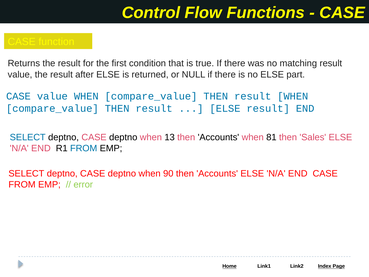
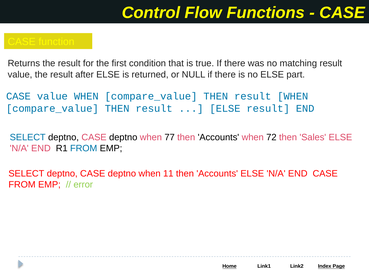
13: 13 -> 77 (170, 137)
81: 81 -> 72 (271, 137)
90: 90 -> 11 (168, 173)
